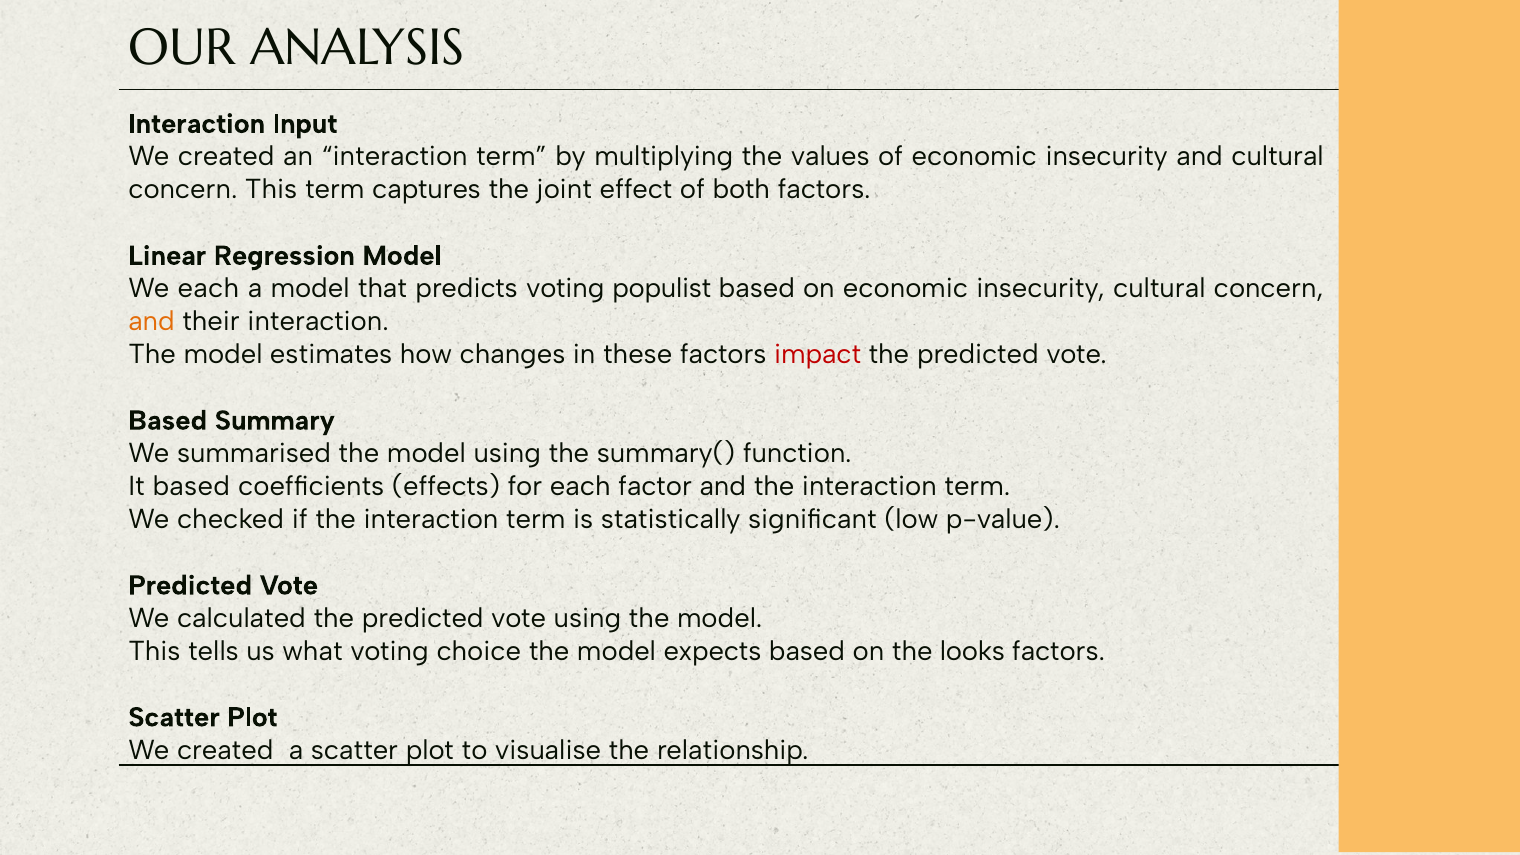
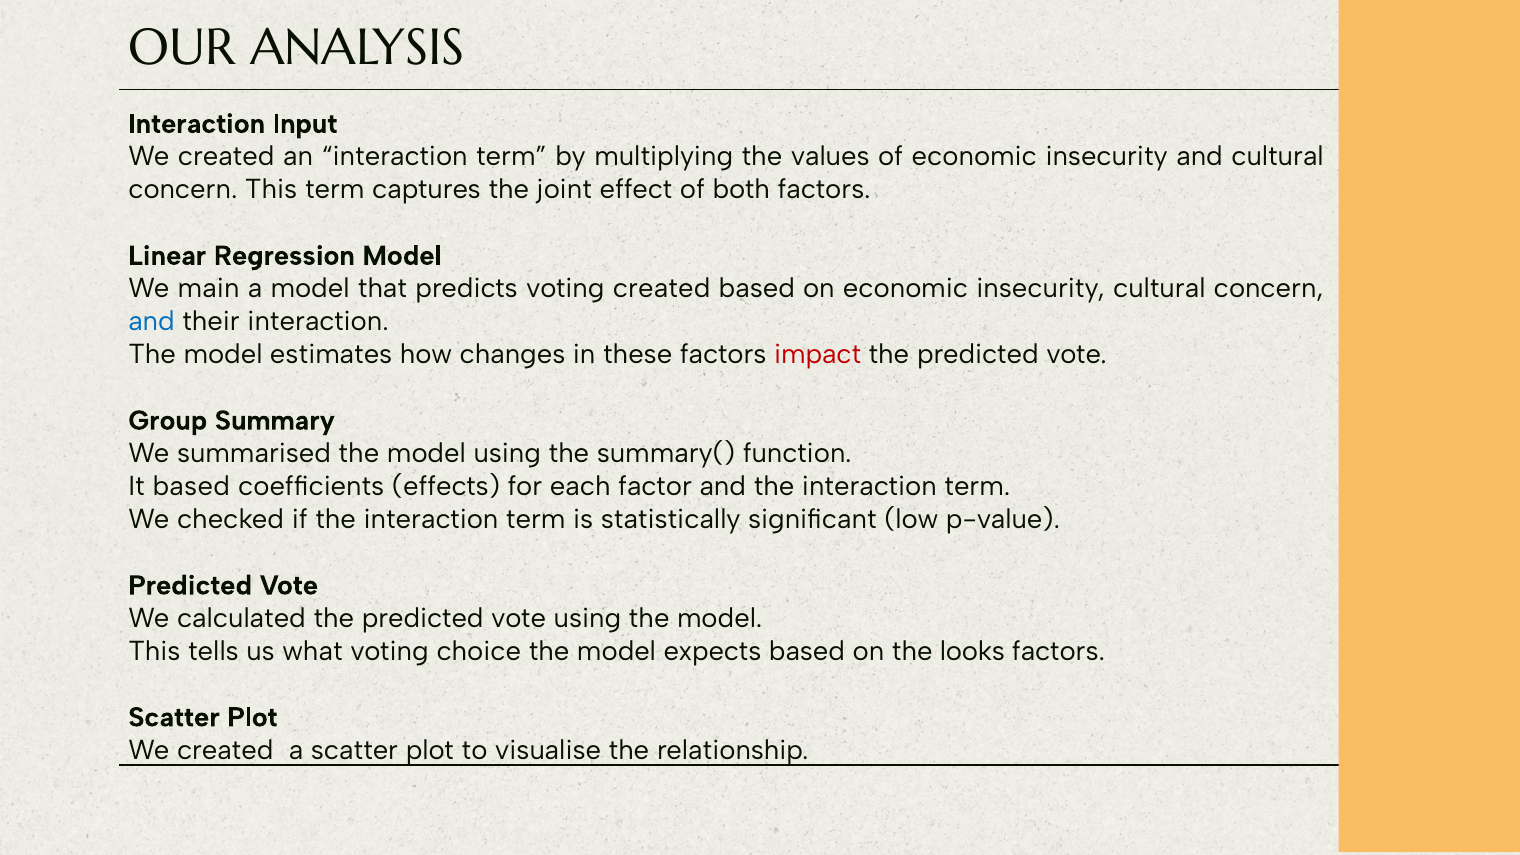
We each: each -> main (209, 289)
voting populist: populist -> created (662, 289)
and colour: orange -> blue (151, 322)
Based: Based -> Group (168, 421)
